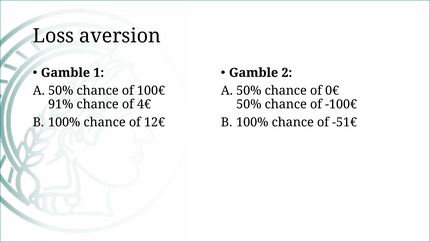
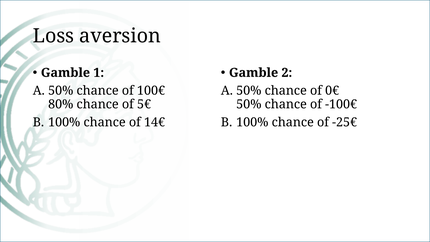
91%: 91% -> 80% (61, 104)
4€: 4€ -> 5€ (144, 104)
12€: 12€ -> 14€ (155, 122)
-51€: -51€ -> -25€ (345, 122)
